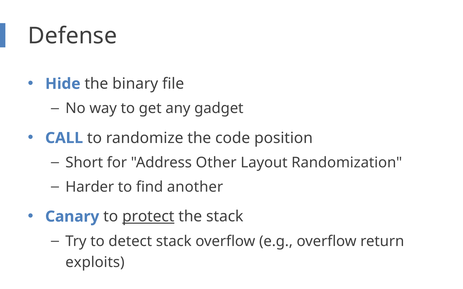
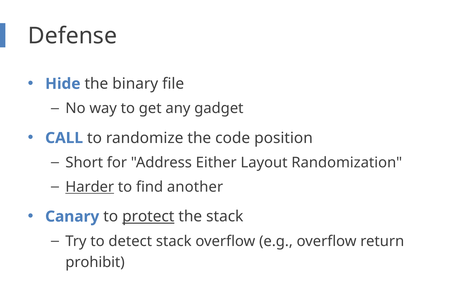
Other: Other -> Either (216, 163)
Harder underline: none -> present (90, 187)
exploits: exploits -> prohibit (95, 263)
